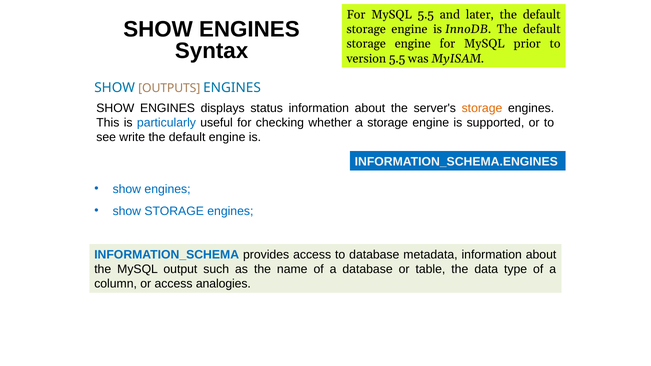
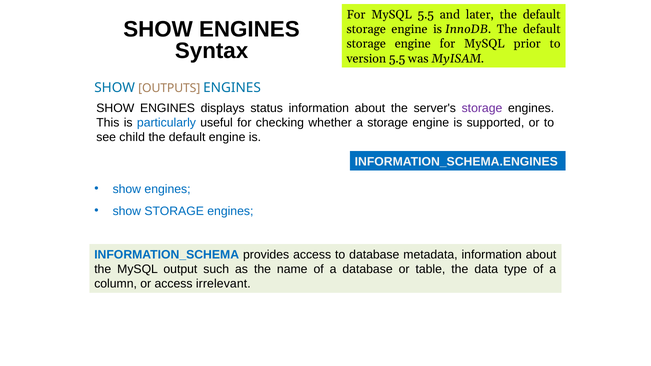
storage colour: orange -> purple (482, 108)
write: write -> child (132, 138)
analogies: analogies -> irrelevant (223, 284)
